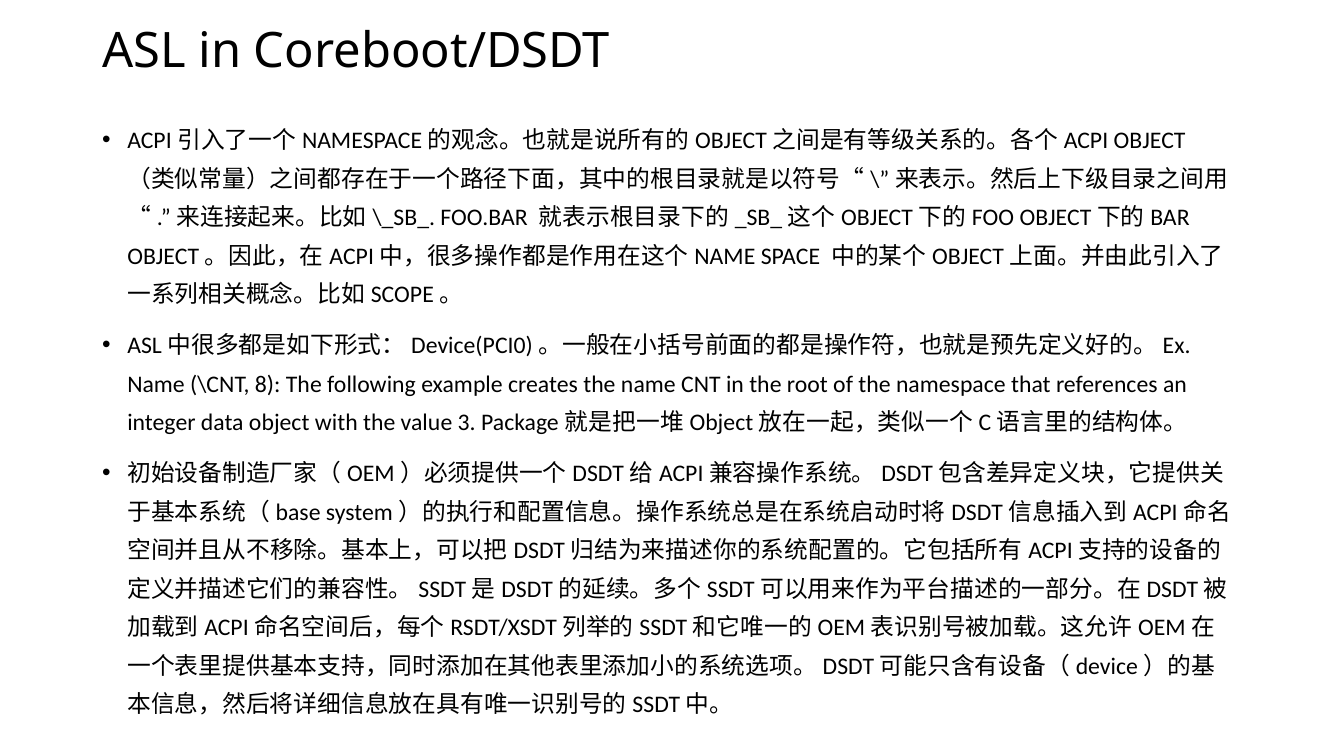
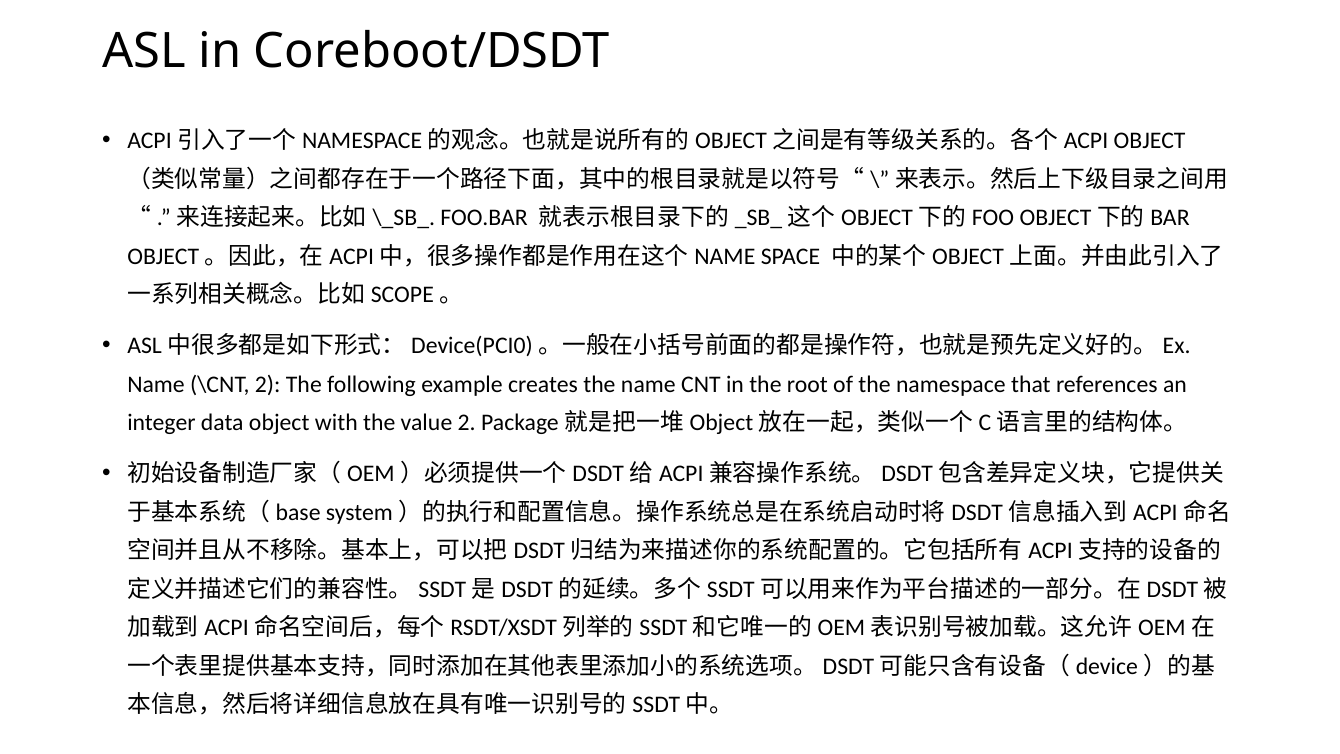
\CNT 8: 8 -> 2 (268, 384)
value 3: 3 -> 2 (467, 423)
